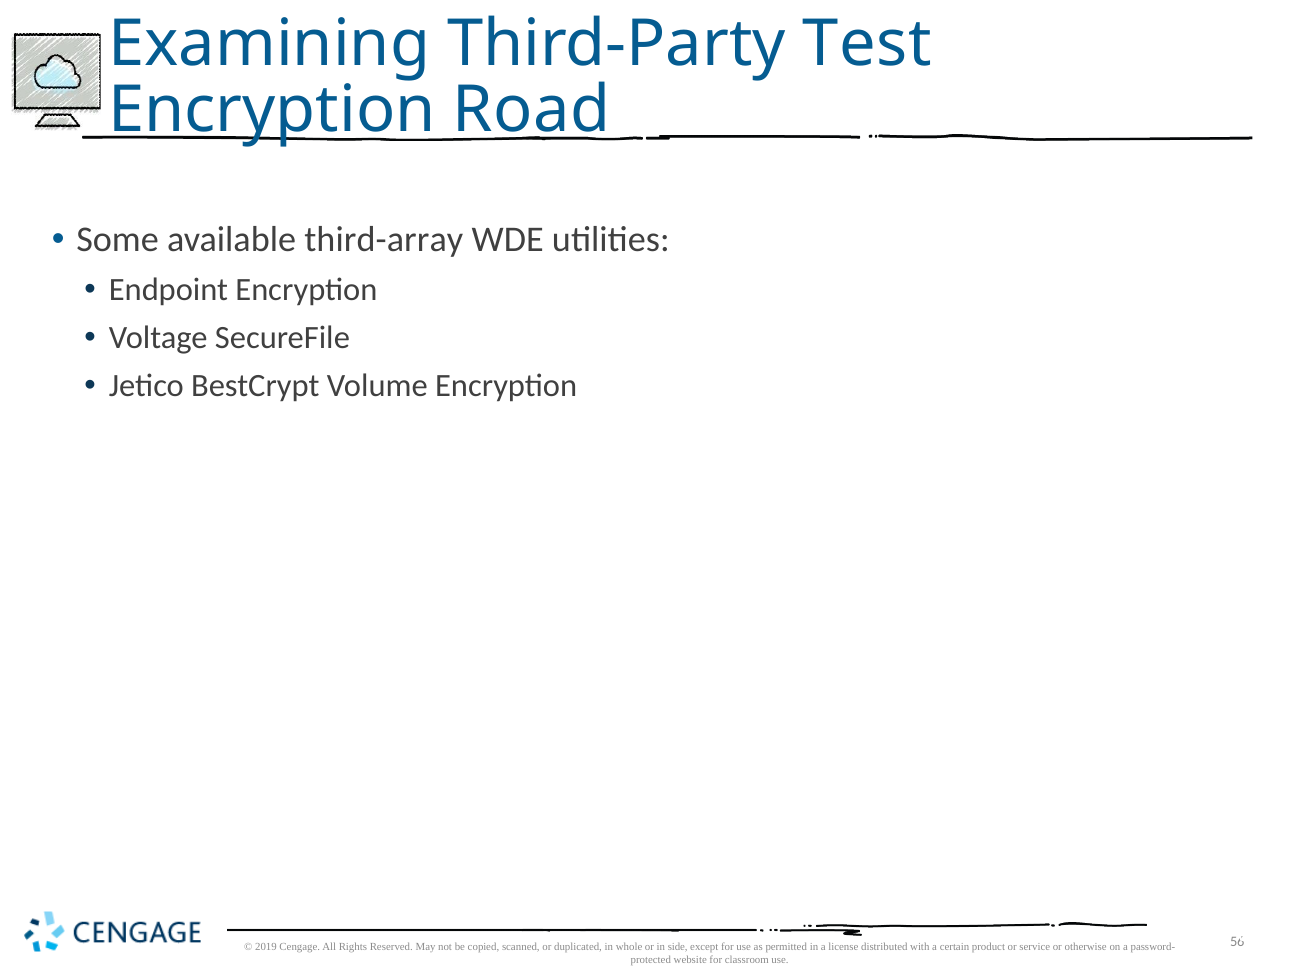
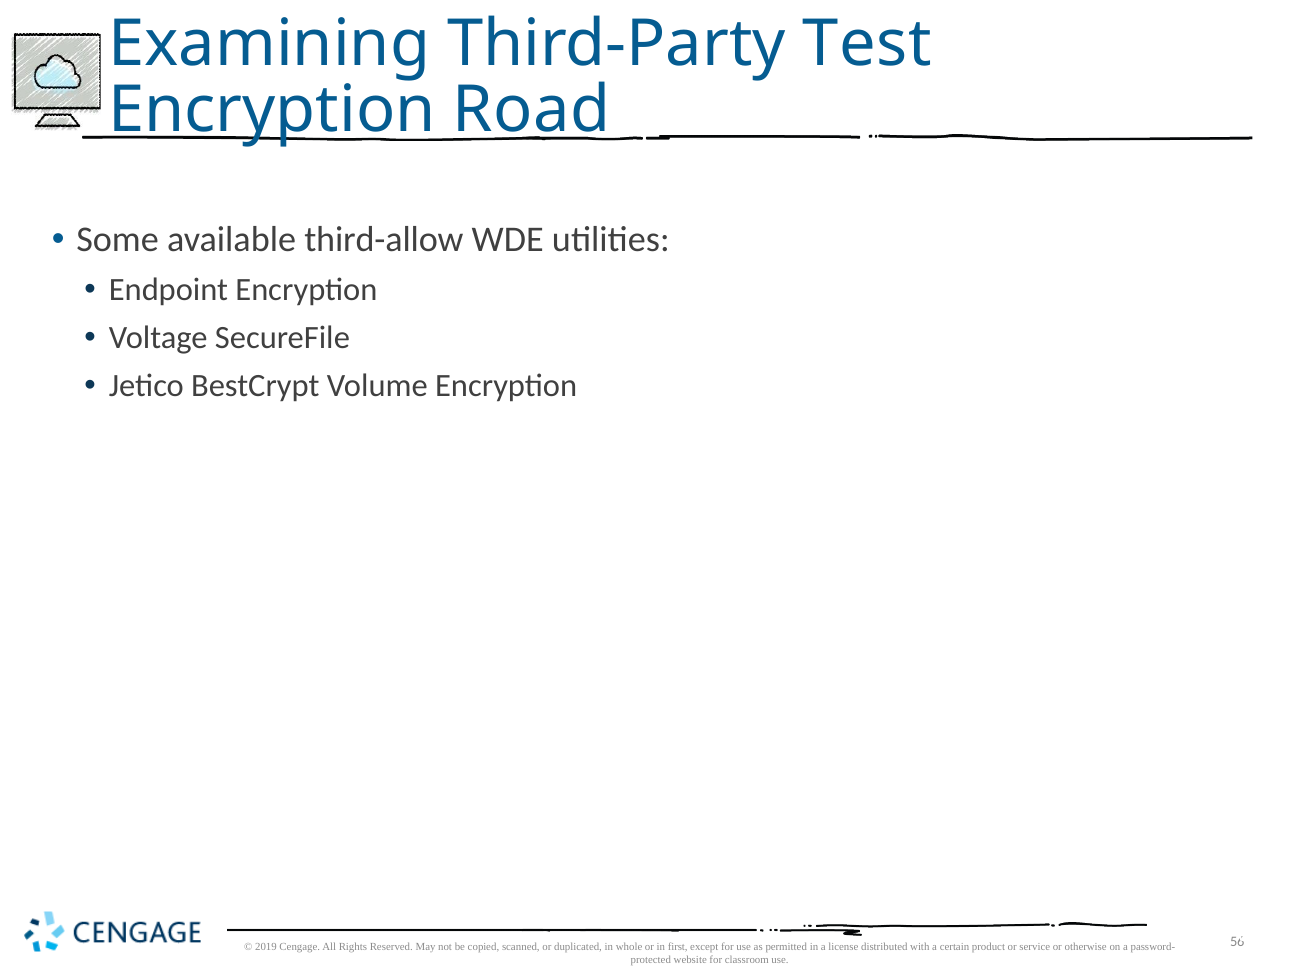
third-array: third-array -> third-allow (384, 240)
side: side -> first (678, 948)
